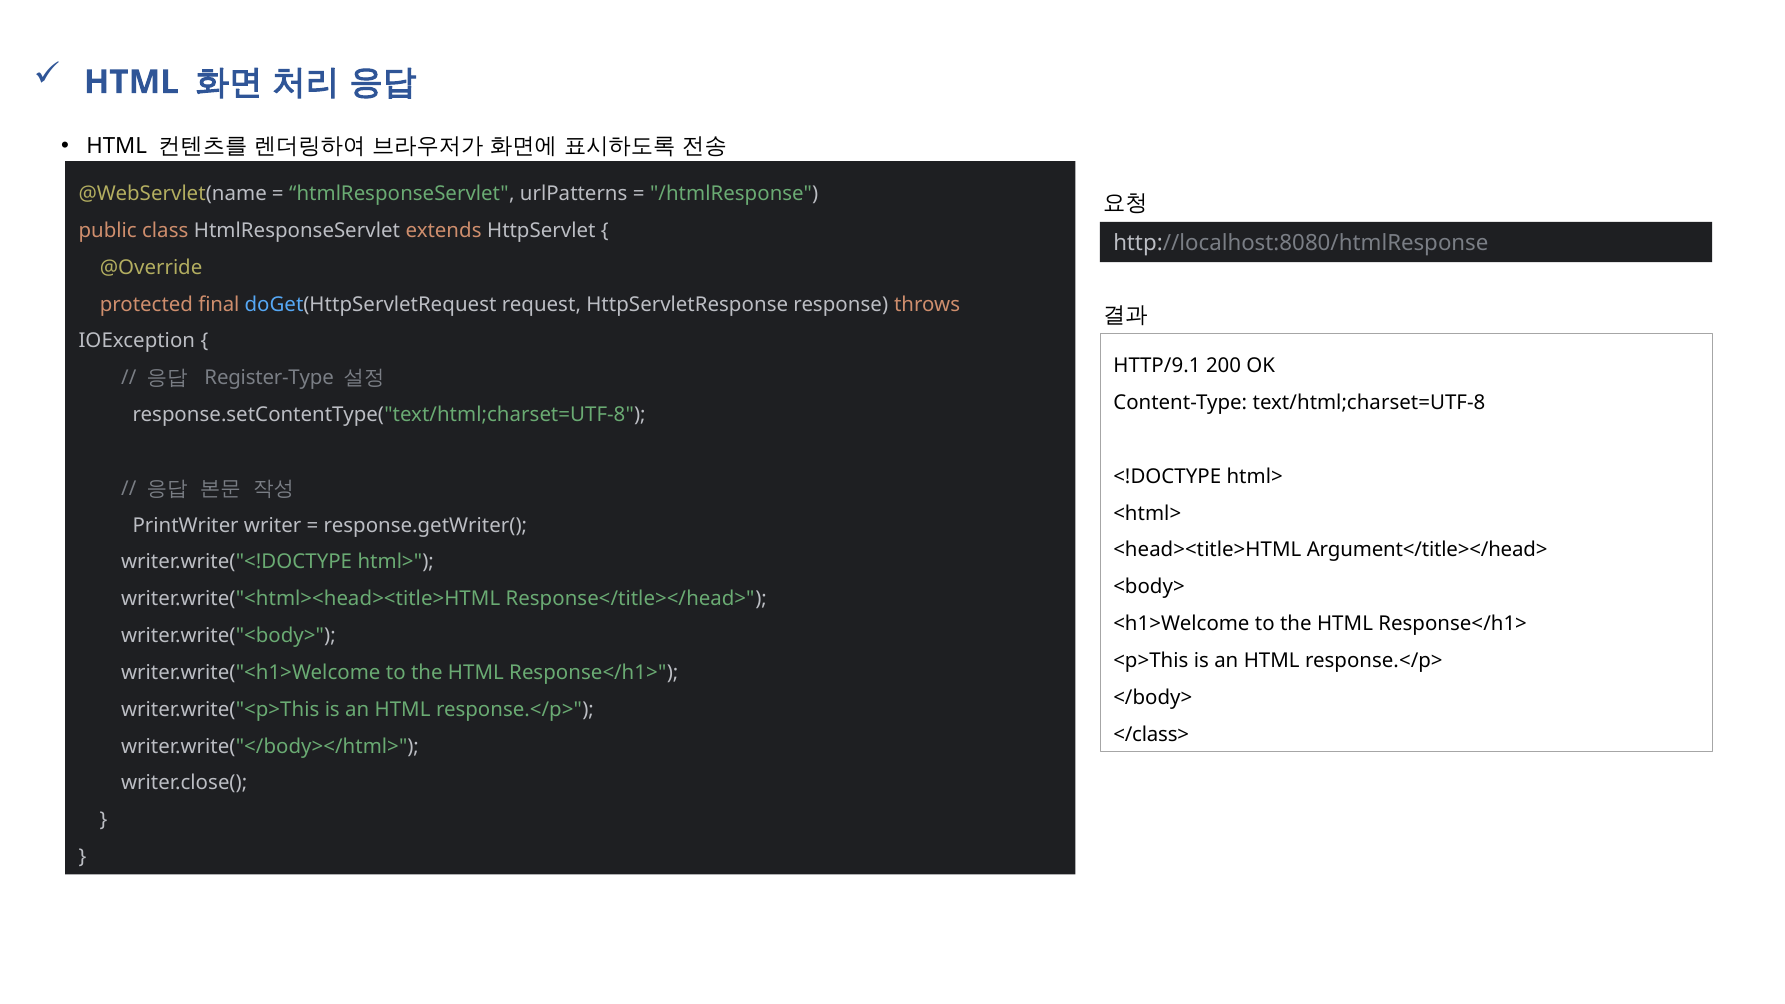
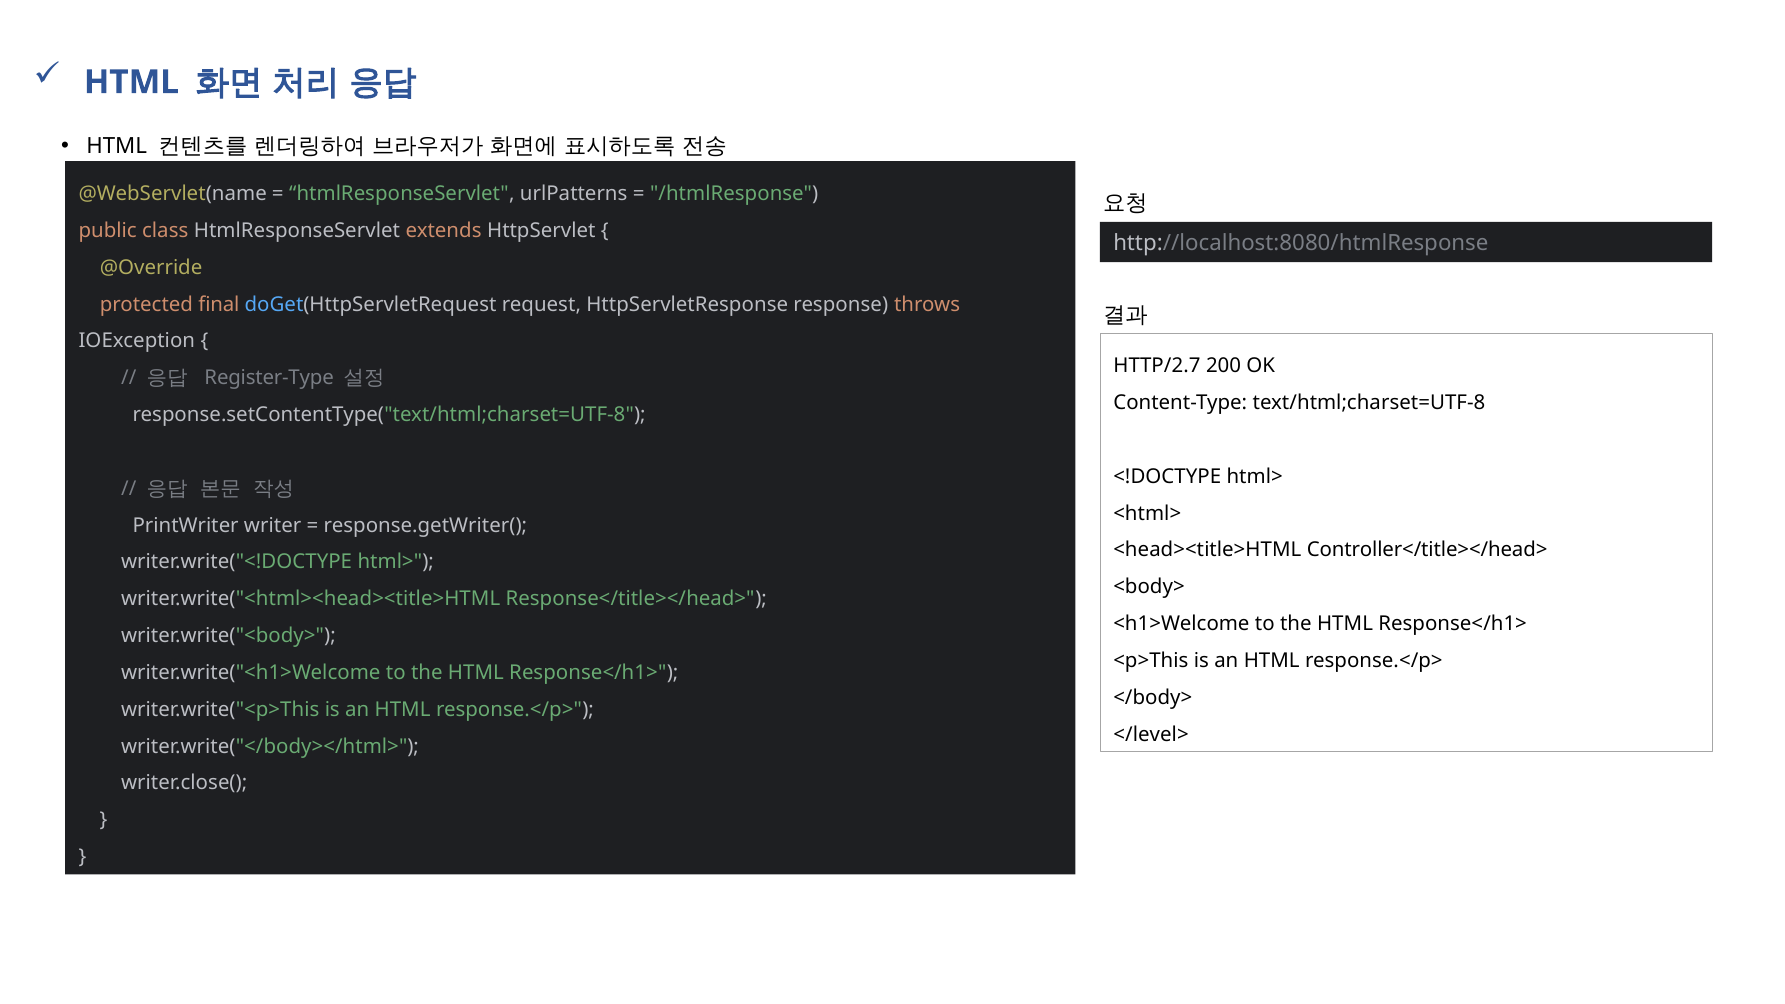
HTTP/9.1: HTTP/9.1 -> HTTP/2.7 (1157, 366)
Argument</title></head>: Argument</title></head> -> Controller</title></head> (1427, 550)
</class>: </class> -> </level> (1151, 734)
